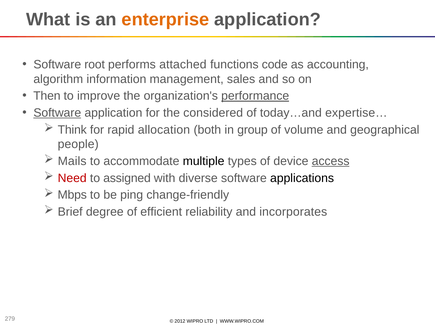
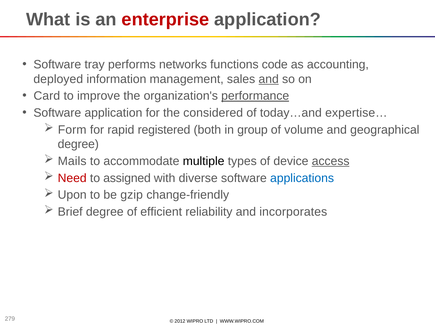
enterprise colour: orange -> red (165, 20)
root: root -> tray (95, 65)
attached: attached -> networks (183, 65)
algorithm: algorithm -> deployed (58, 79)
and underline: none -> present (269, 79)
Then: Then -> Card (47, 96)
Software underline: present -> none (57, 113)
Think: Think -> Form (72, 130)
allocation: allocation -> registered (164, 130)
people: people -> degree (78, 144)
applications colour: black -> blue (302, 178)
Mbps: Mbps -> Upon (72, 195)
ping: ping -> gzip (132, 195)
